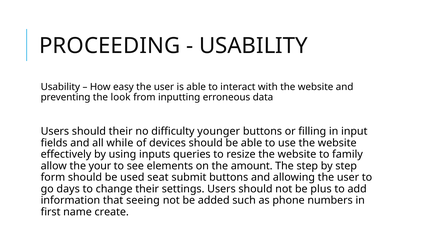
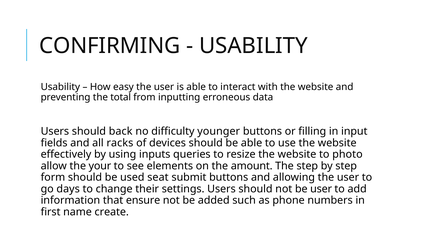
PROCEEDING: PROCEEDING -> CONFIRMING (110, 46)
look: look -> total (121, 97)
should their: their -> back (121, 131)
while: while -> racks (120, 143)
family: family -> photo (347, 155)
be plus: plus -> user (321, 189)
seeing: seeing -> ensure (143, 201)
